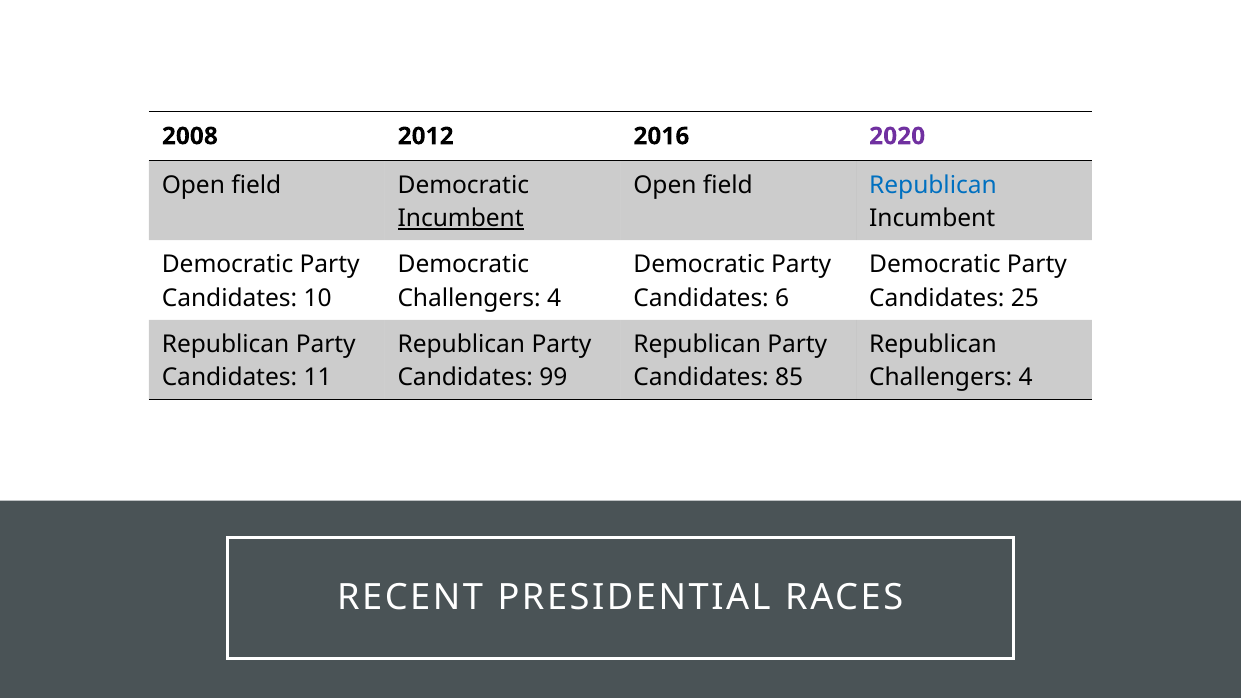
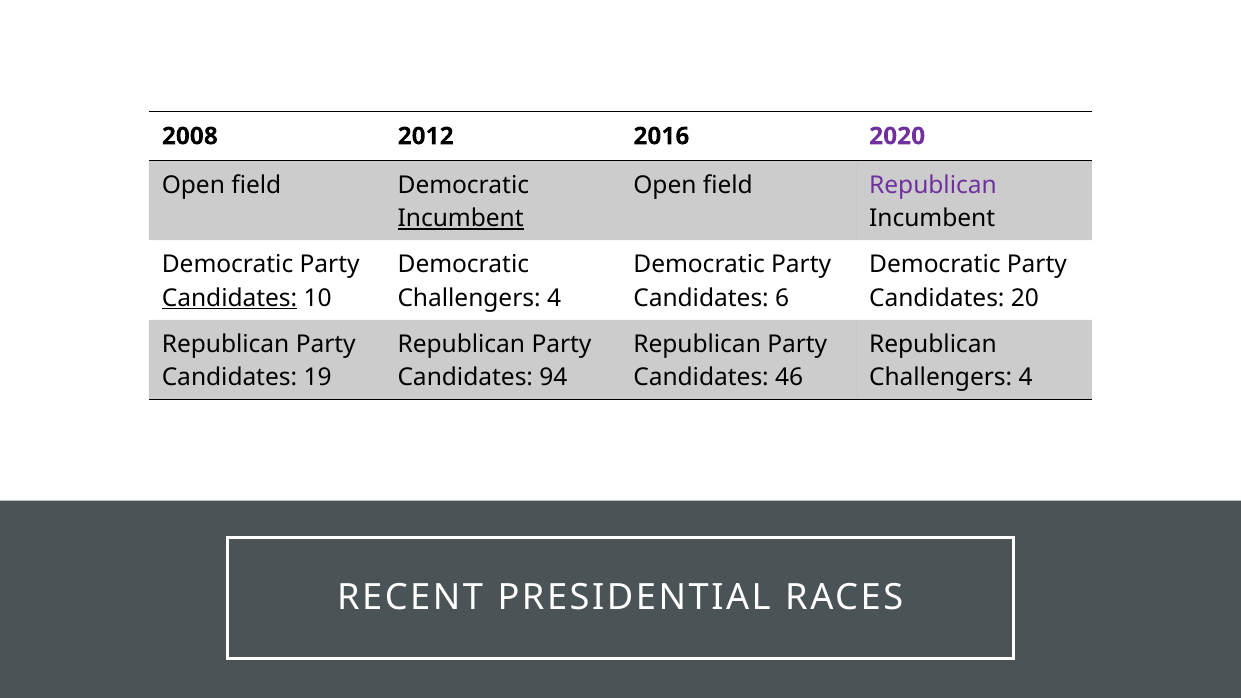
Republican colour: blue -> purple (933, 185)
Candidates underline: none -> present (230, 298)
25: 25 -> 20 (1025, 298)
11: 11 -> 19 (318, 378)
99: 99 -> 94 (553, 378)
85: 85 -> 46 (789, 378)
